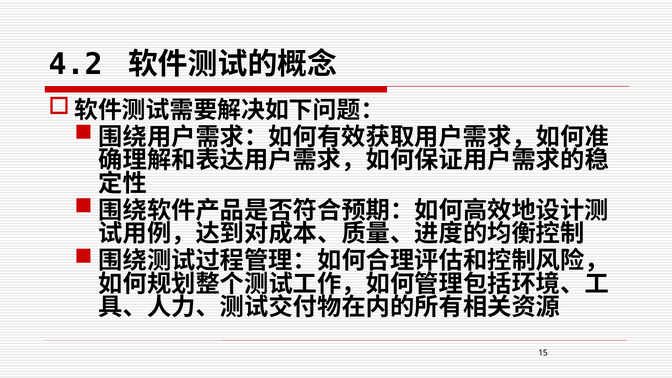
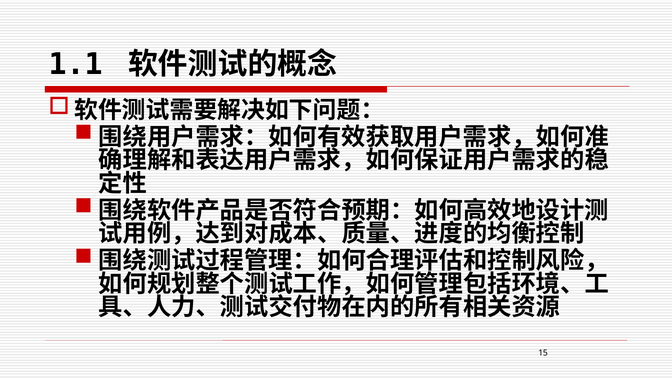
4.2: 4.2 -> 1.1 (76, 65)
